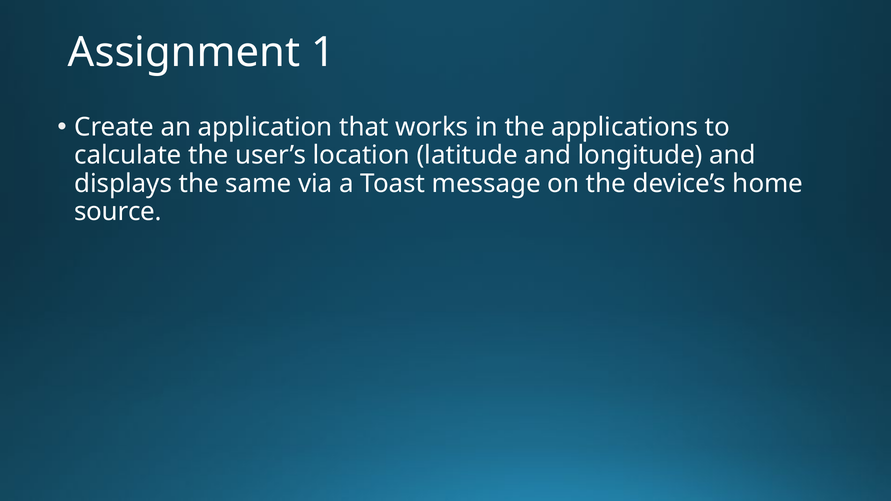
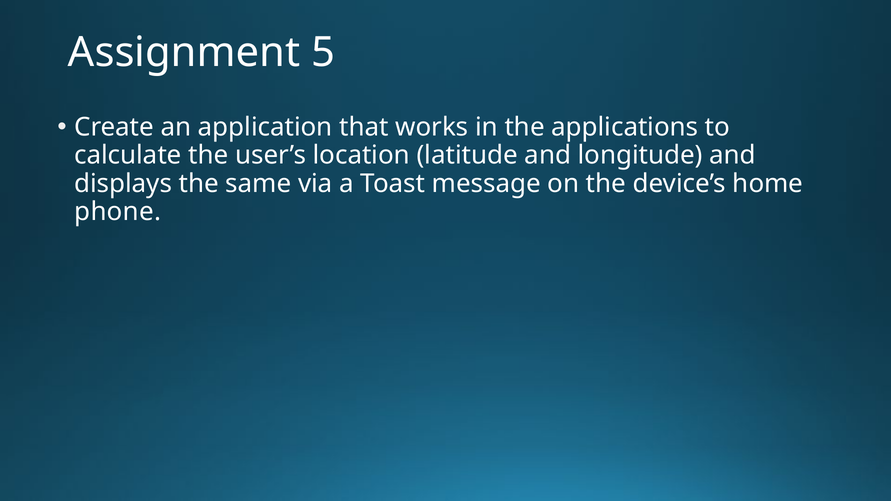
1: 1 -> 5 (323, 52)
source: source -> phone (118, 212)
